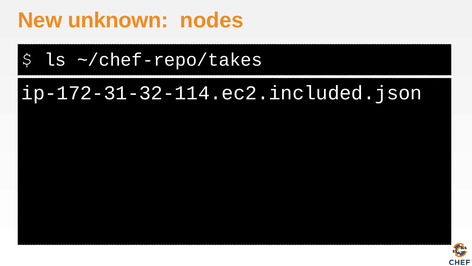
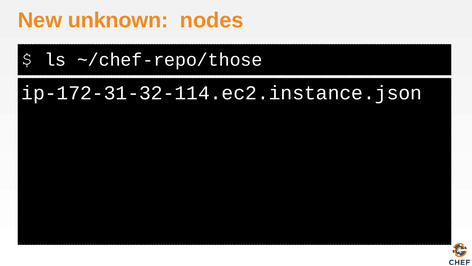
~/chef-repo/takes: ~/chef-repo/takes -> ~/chef-repo/those (170, 60)
ip-172-31-32-114.ec2.included.json: ip-172-31-32-114.ec2.included.json -> ip-172-31-32-114.ec2.instance.json (222, 93)
